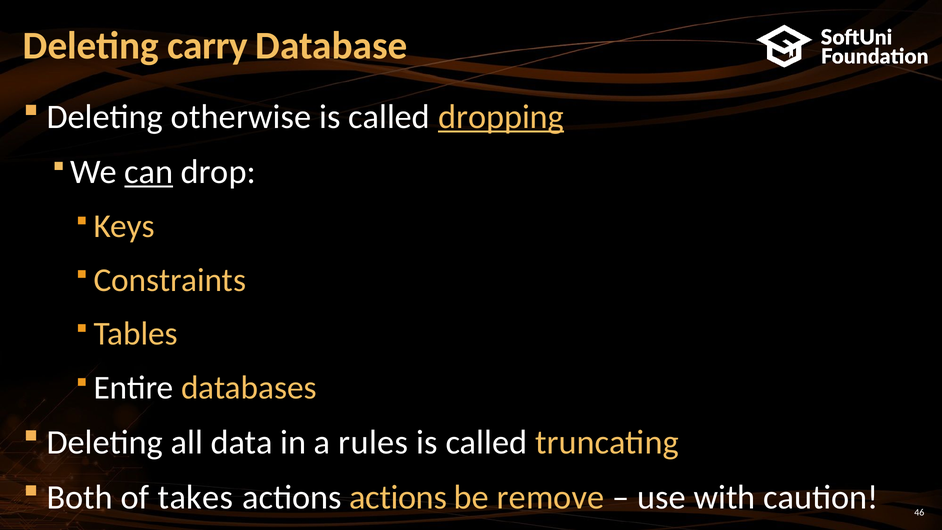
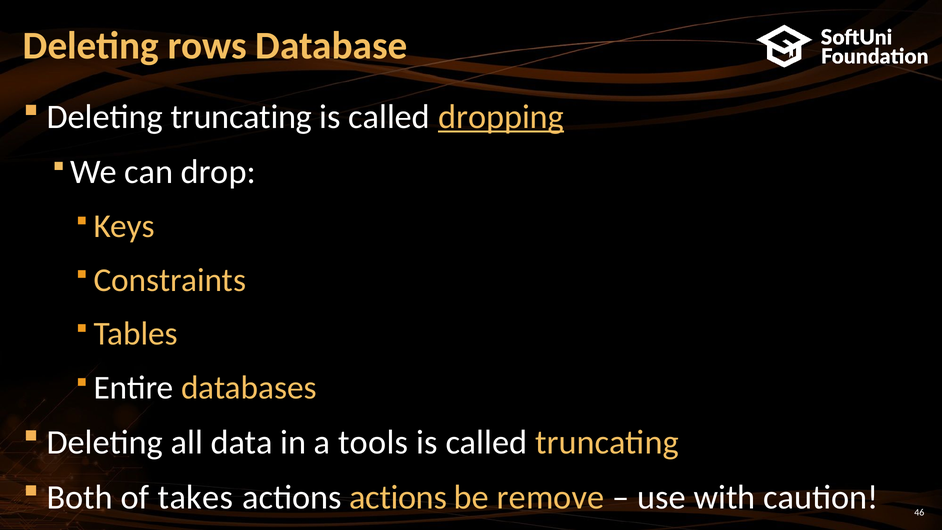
carry: carry -> rows (207, 46)
Deleting otherwise: otherwise -> truncating (241, 117)
can underline: present -> none (149, 172)
rules: rules -> tools (373, 442)
